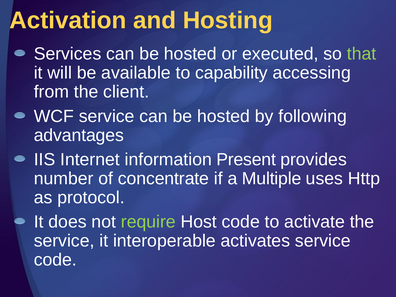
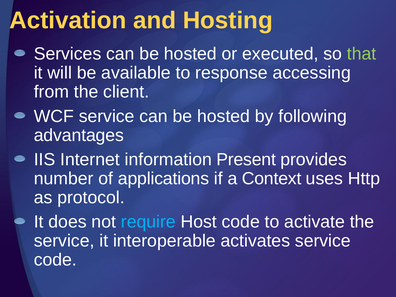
capability: capability -> response (231, 73)
concentrate: concentrate -> applications (164, 179)
Multiple: Multiple -> Context (272, 179)
require colour: light green -> light blue (148, 222)
